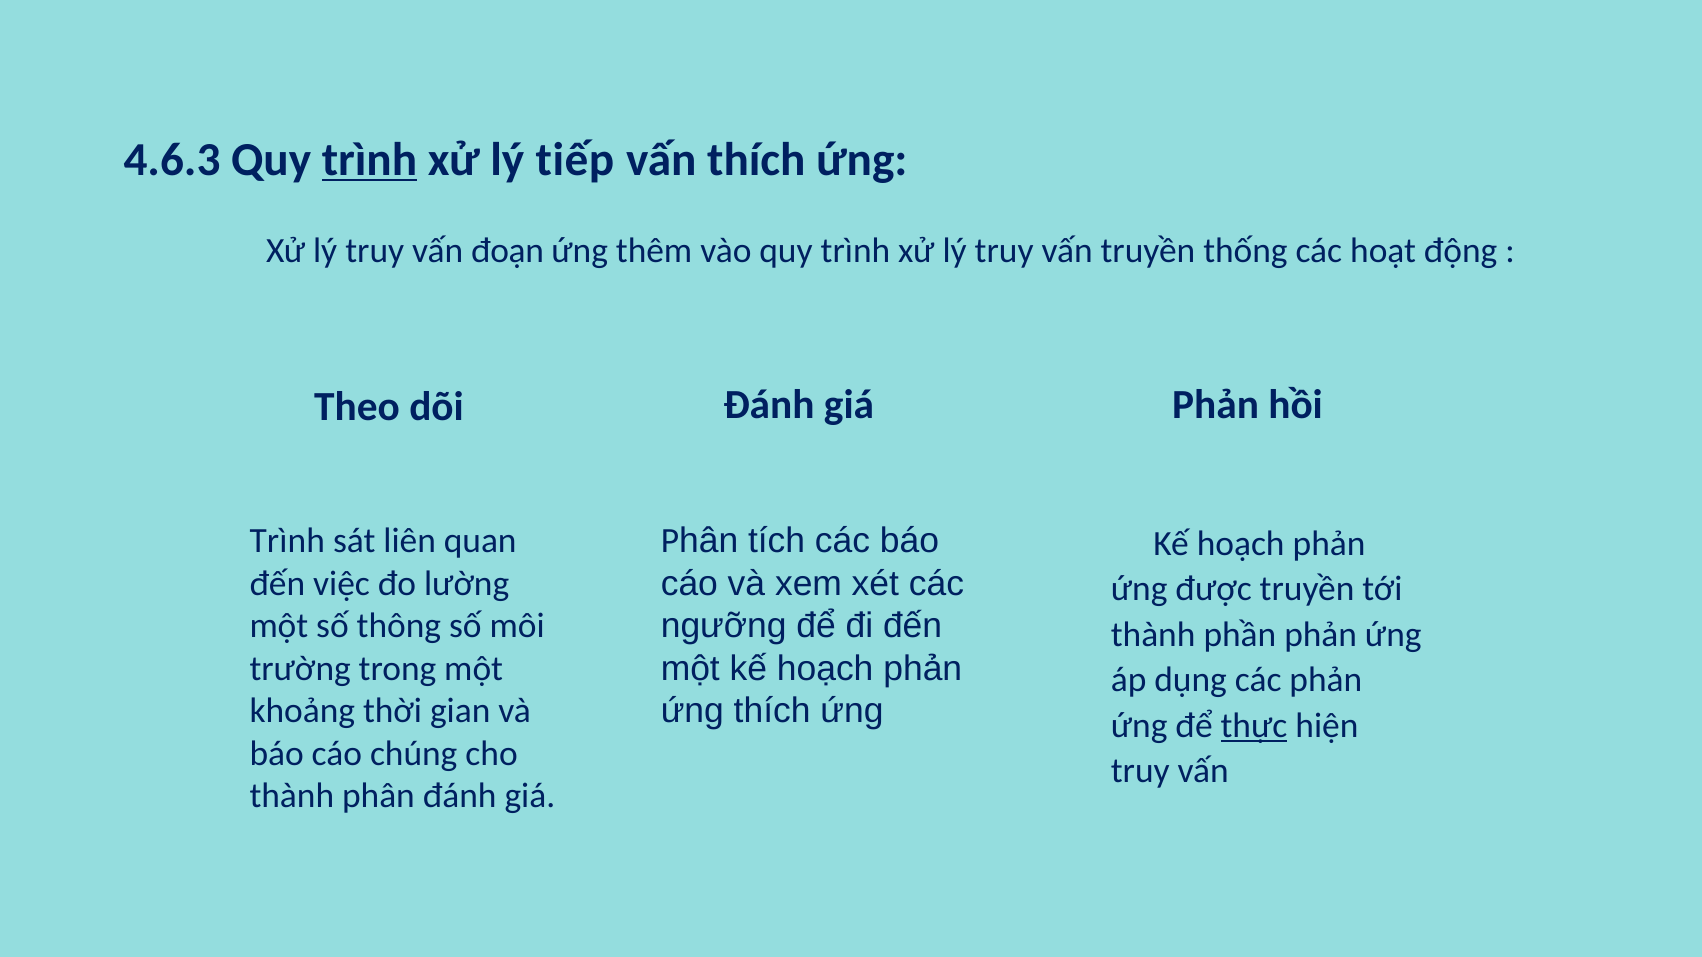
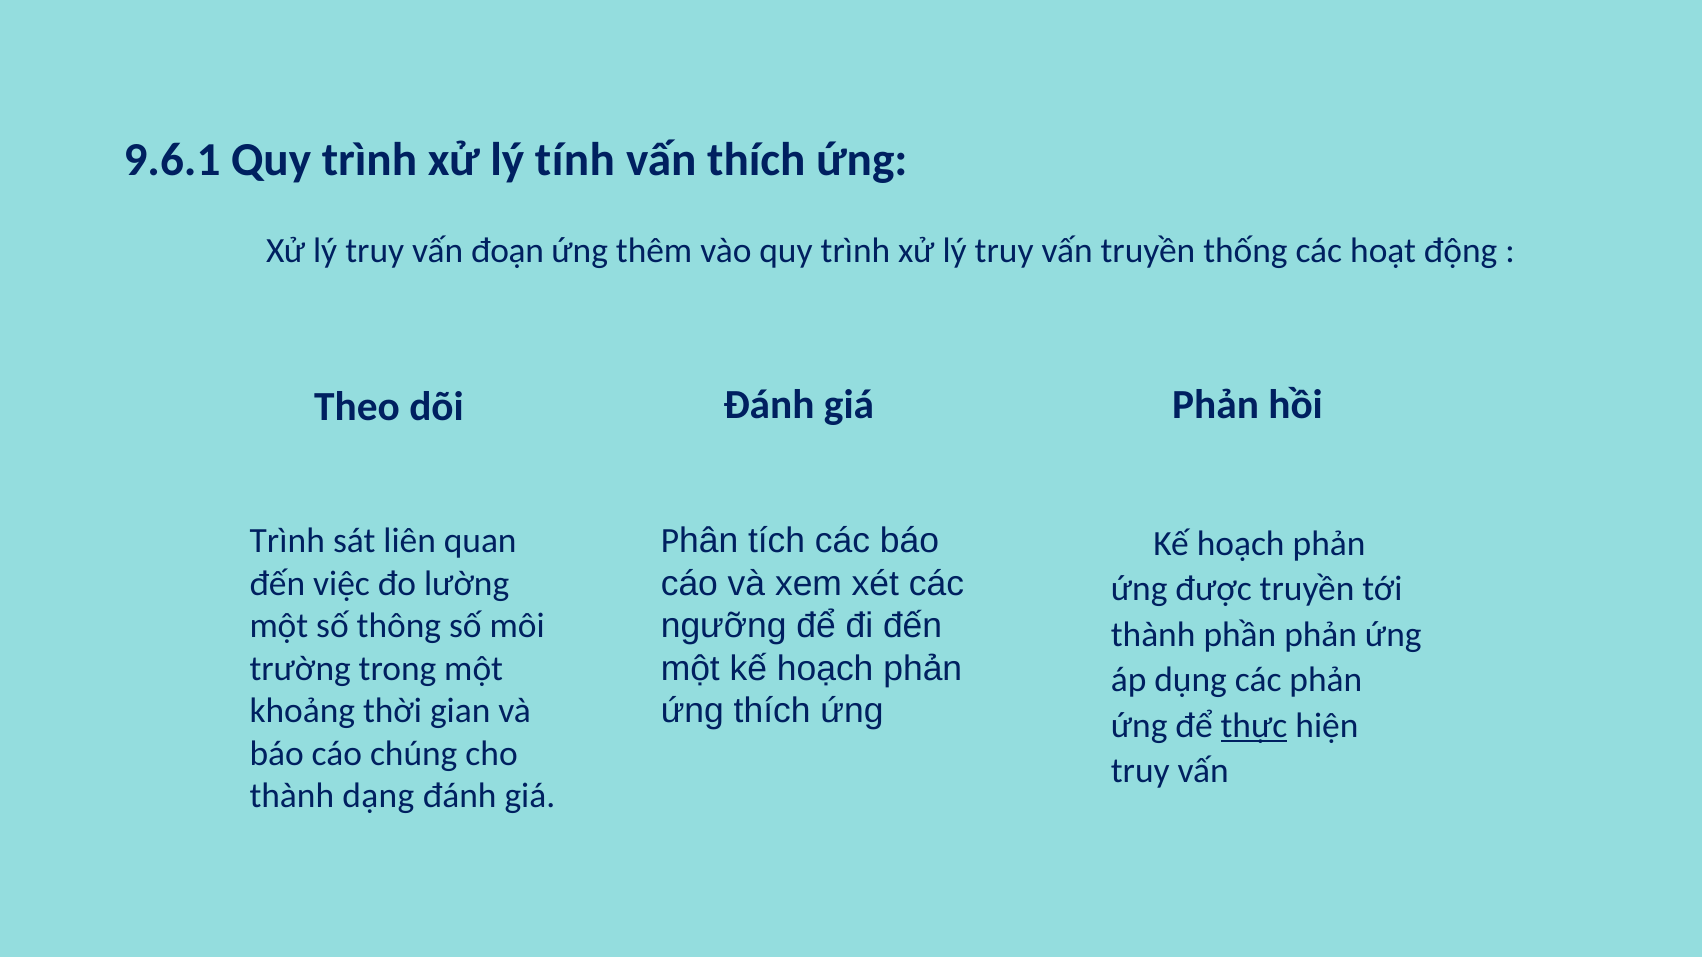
4.6.3: 4.6.3 -> 9.6.1 (172, 160)
trình underline: present -> none (369, 160)
tiếp: tiếp -> tính (575, 160)
thành phân: phân -> dạng (378, 796)
